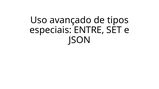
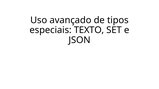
ENTRE: ENTRE -> TEXTO (89, 30)
